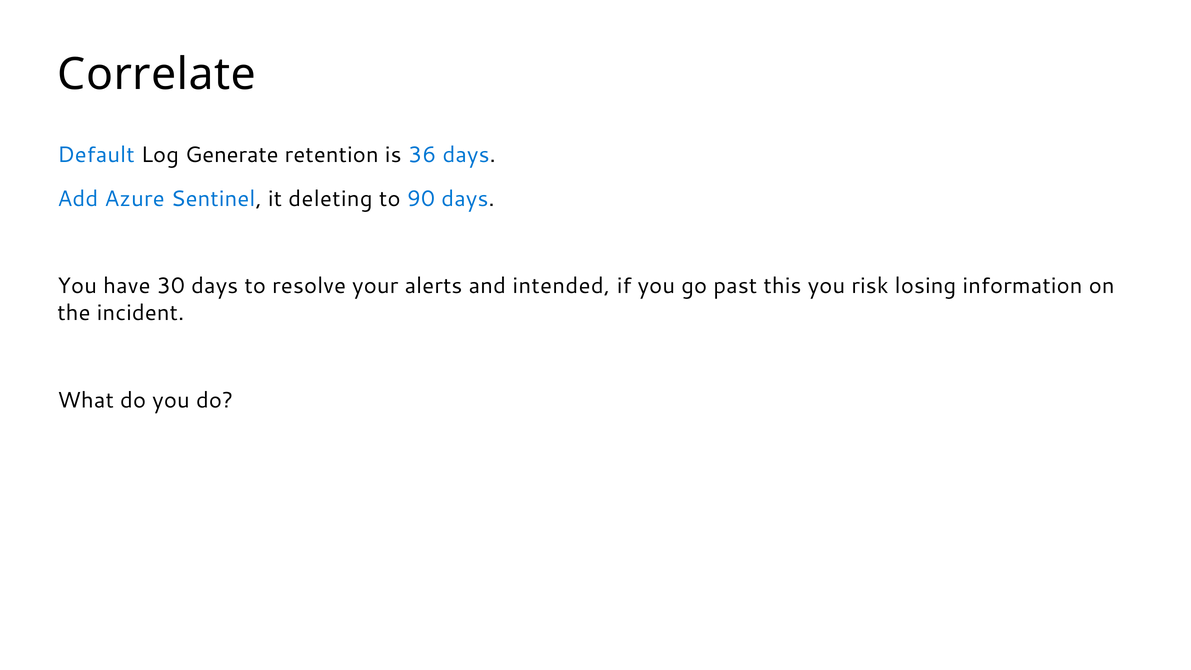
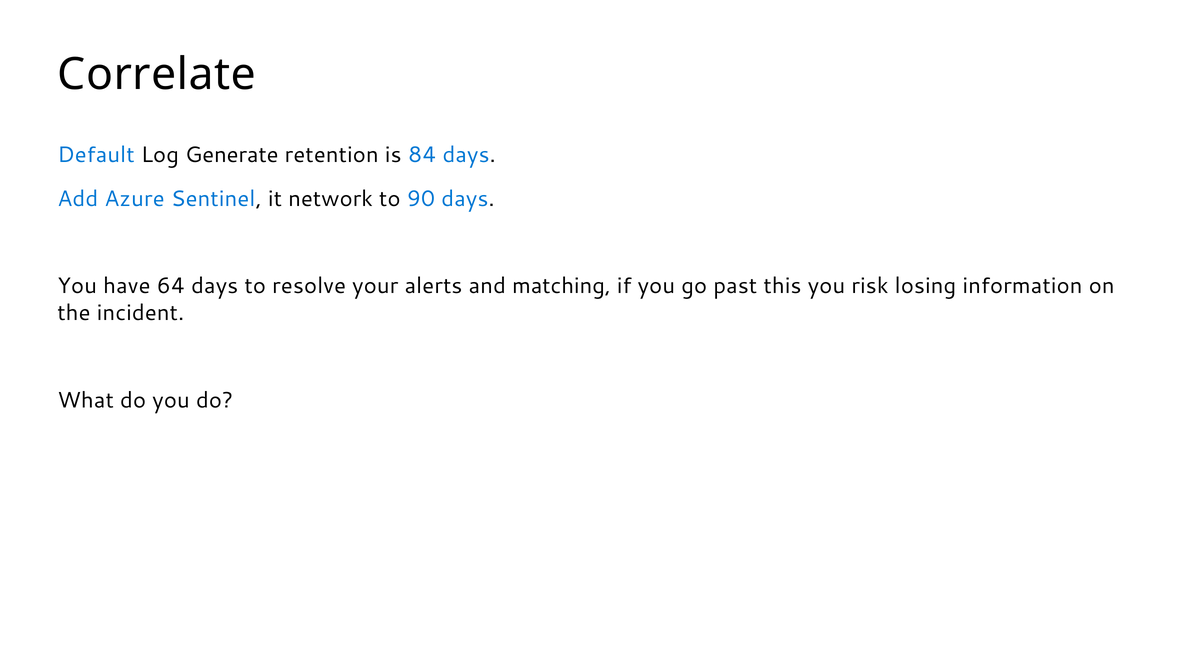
36: 36 -> 84 (422, 155)
deleting: deleting -> network (331, 199)
30: 30 -> 64 (171, 286)
intended: intended -> matching (562, 286)
